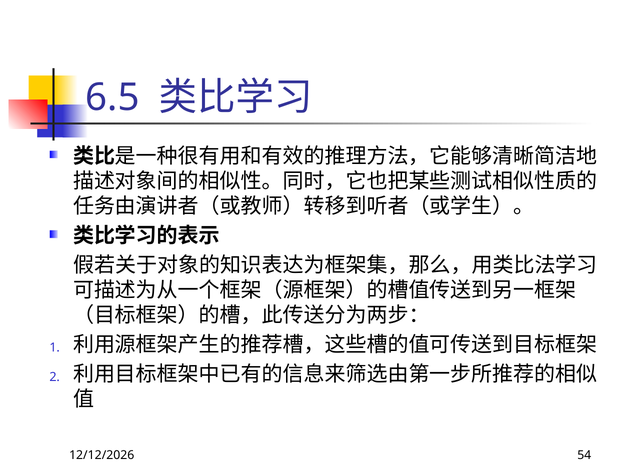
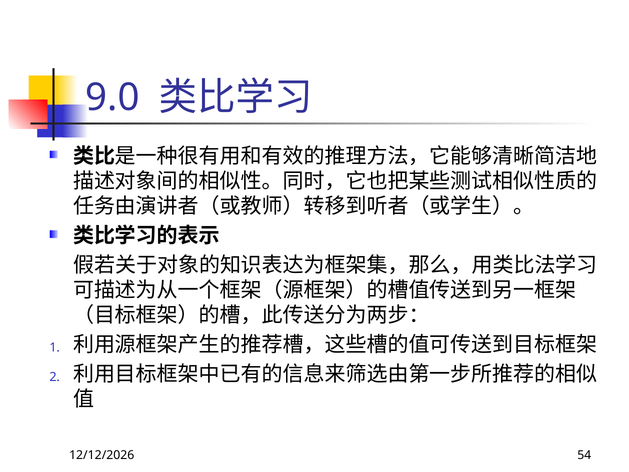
6.5: 6.5 -> 9.0 (113, 98)
